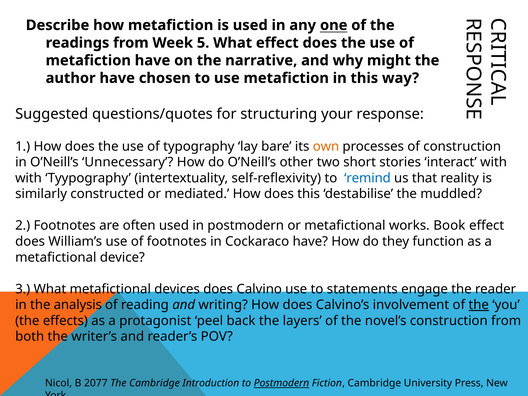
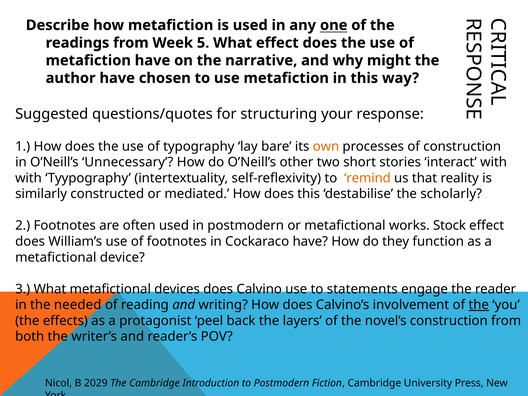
remind colour: blue -> orange (367, 178)
muddled: muddled -> scholarly (451, 194)
Book: Book -> Stock (449, 226)
analysis: analysis -> needed (78, 305)
2077: 2077 -> 2029 (96, 383)
Postmodern underline: present -> none (281, 383)
